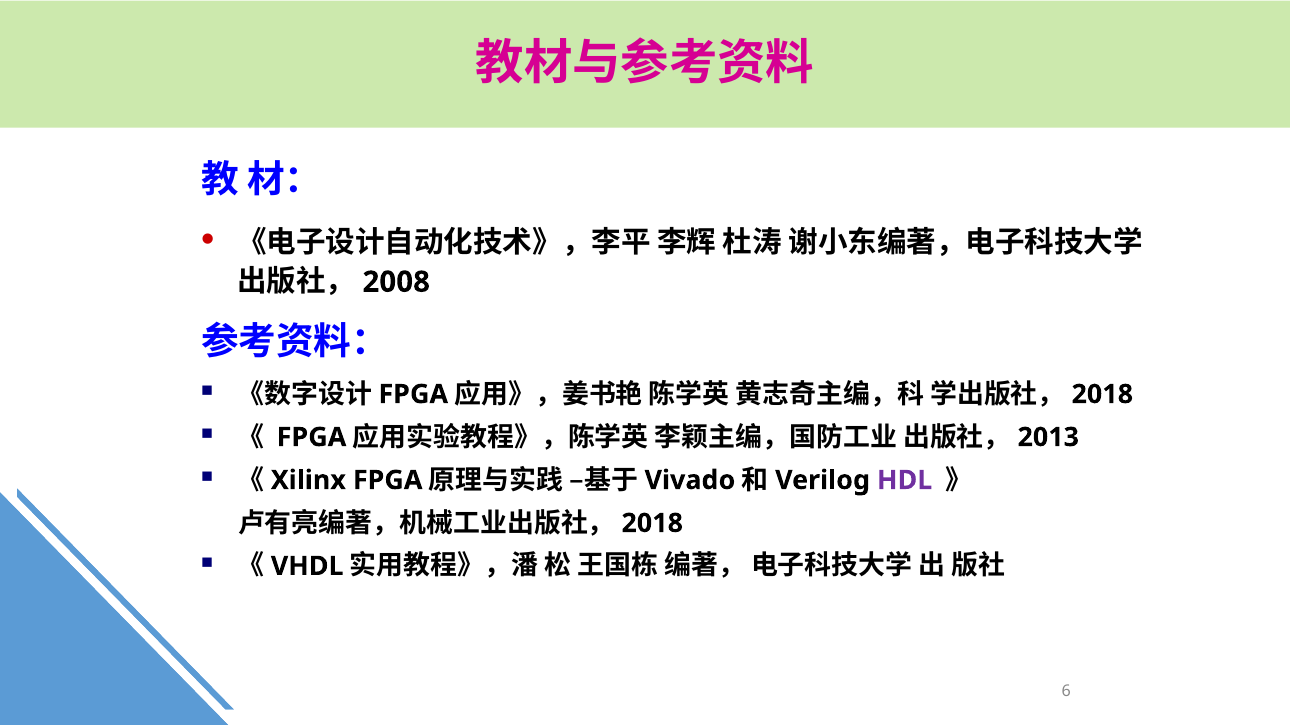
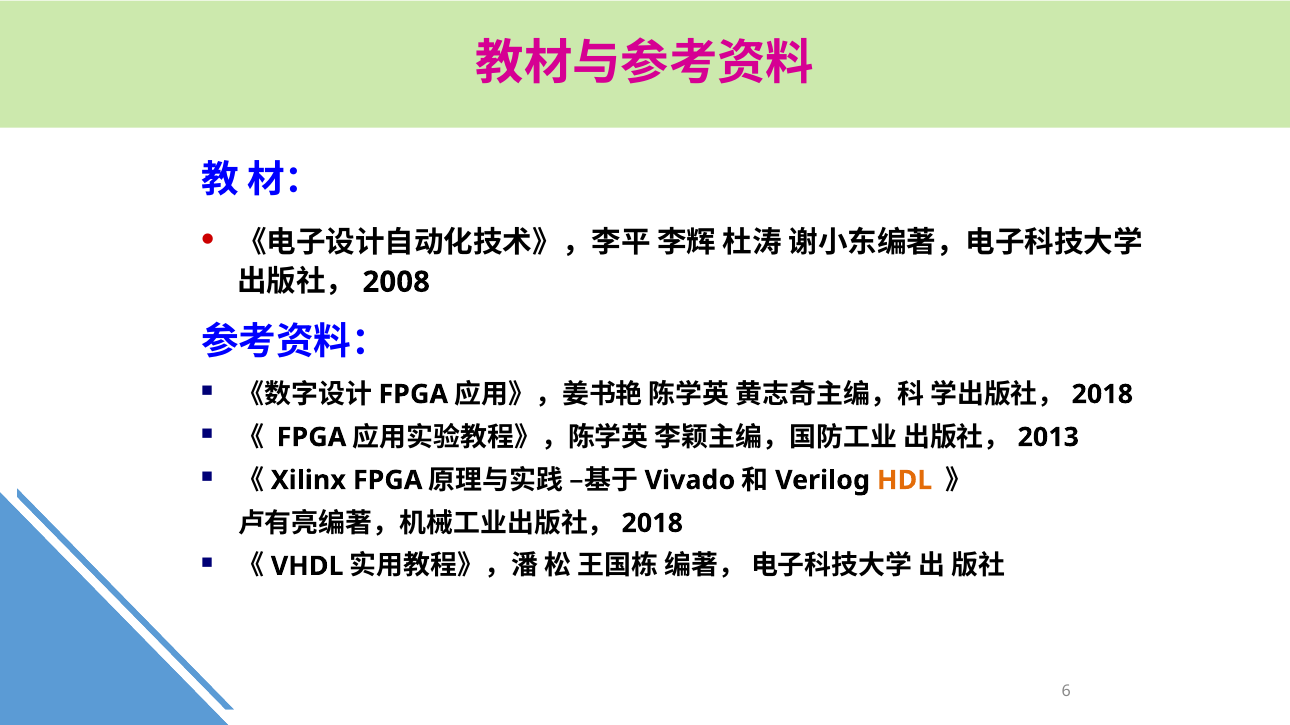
HDL colour: purple -> orange (905, 481)
